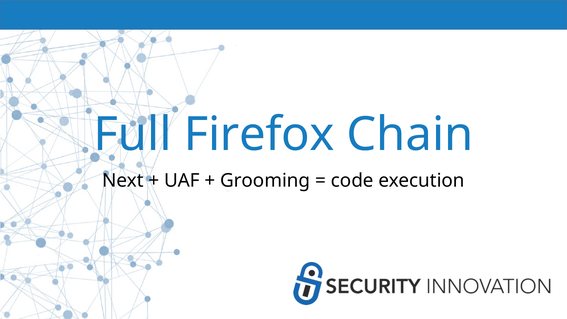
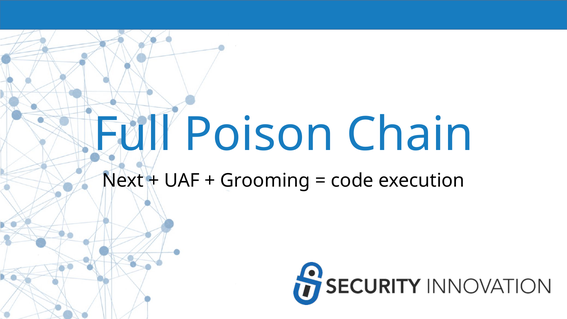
Firefox: Firefox -> Poison (259, 135)
